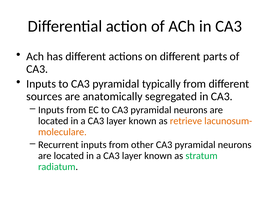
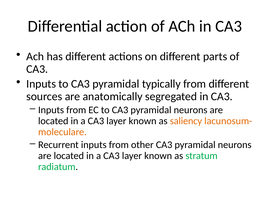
retrieve: retrieve -> saliency (186, 121)
